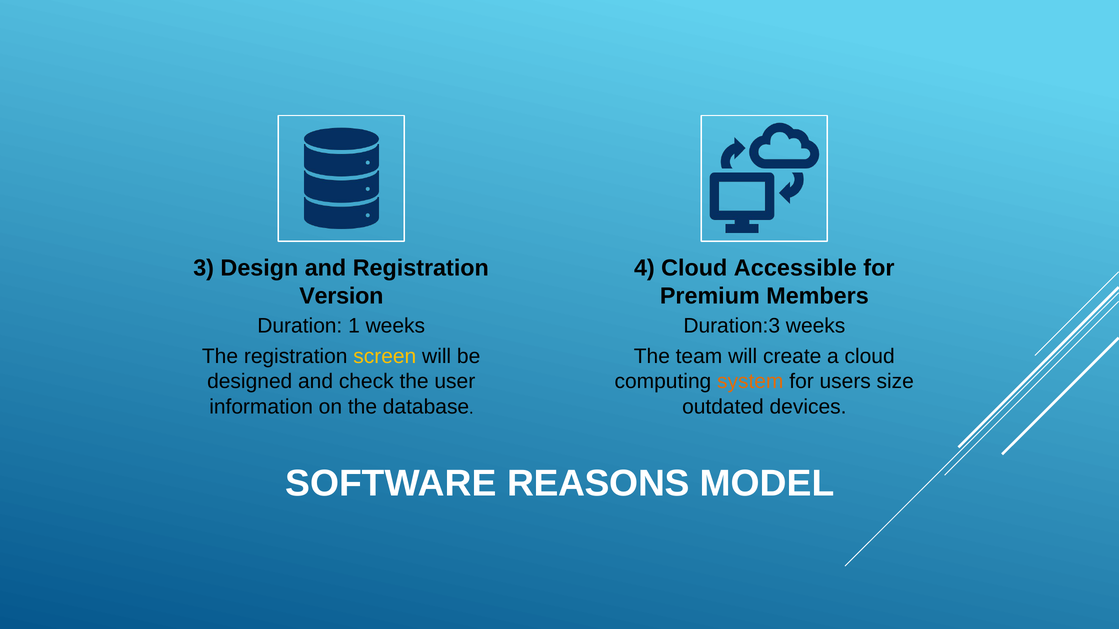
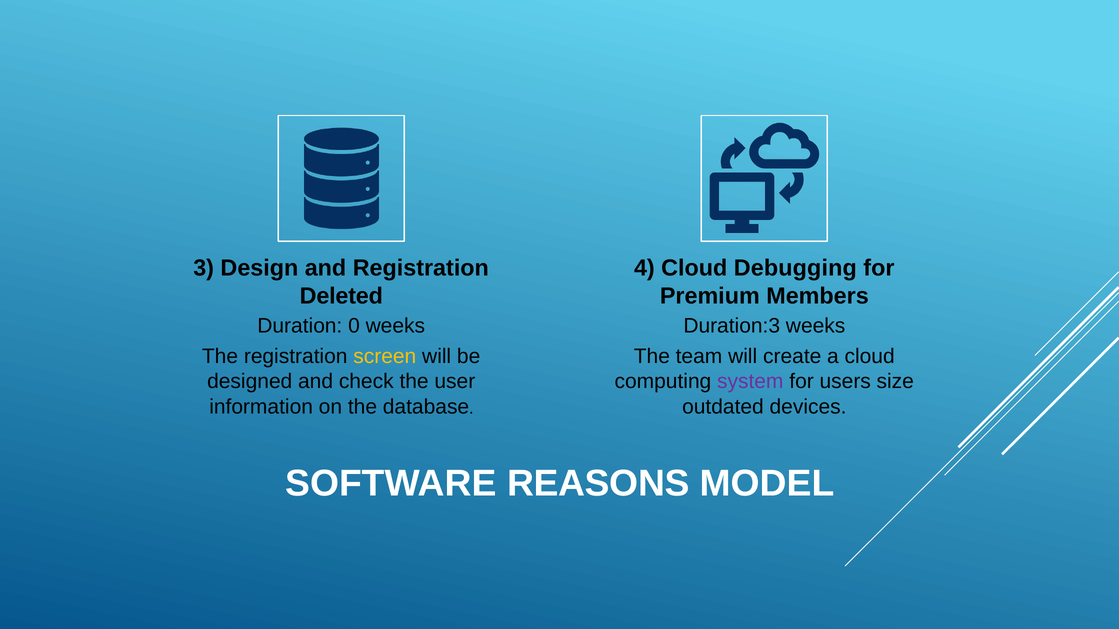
Accessible: Accessible -> Debugging (795, 268)
Version: Version -> Deleted (341, 296)
1: 1 -> 0 (354, 326)
system colour: orange -> purple (750, 382)
